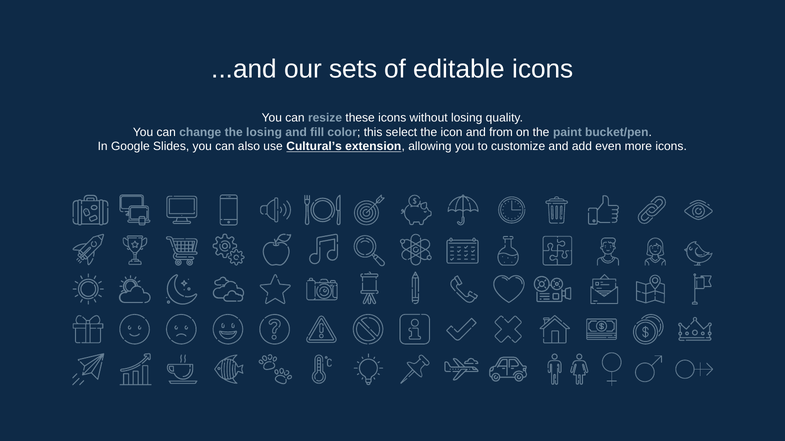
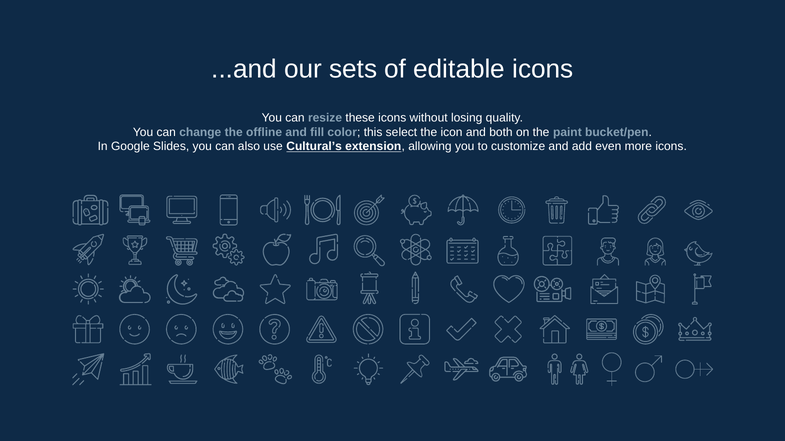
the losing: losing -> offline (264, 132)
from: from -> both (501, 132)
